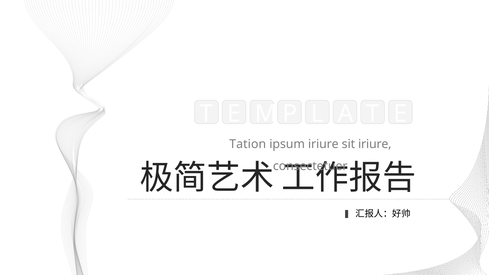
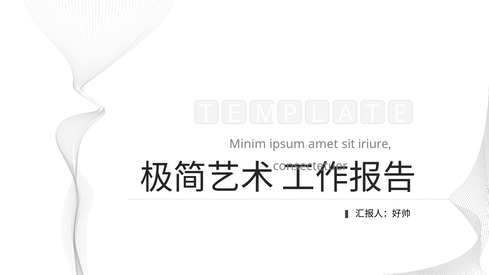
Tation: Tation -> Minim (248, 144)
ipsum iriure: iriure -> amet (323, 144)
